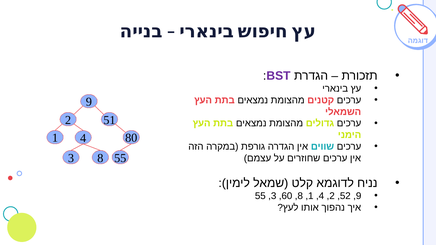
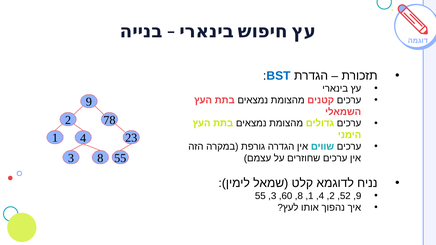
BST colour: purple -> blue (278, 76)
51: 51 -> 78 (109, 120)
80: 80 -> 23 (131, 138)
